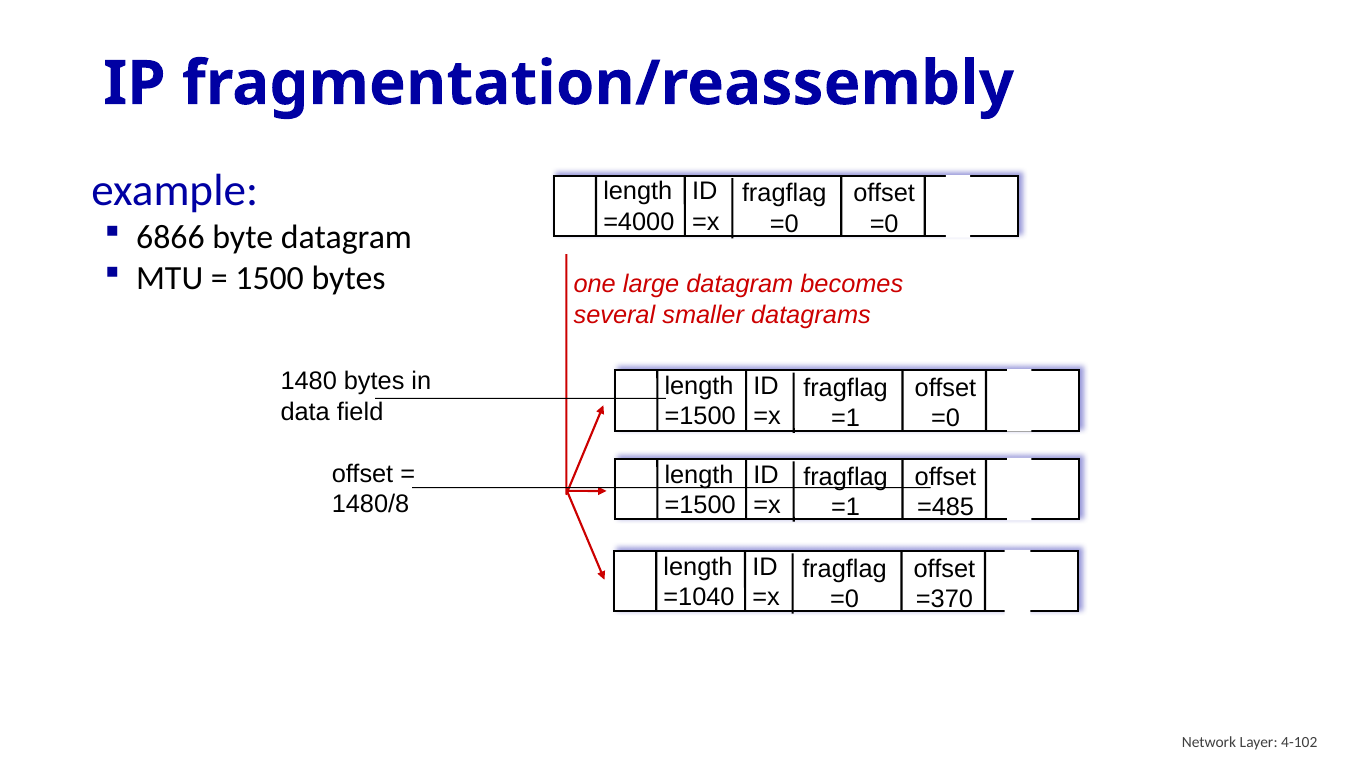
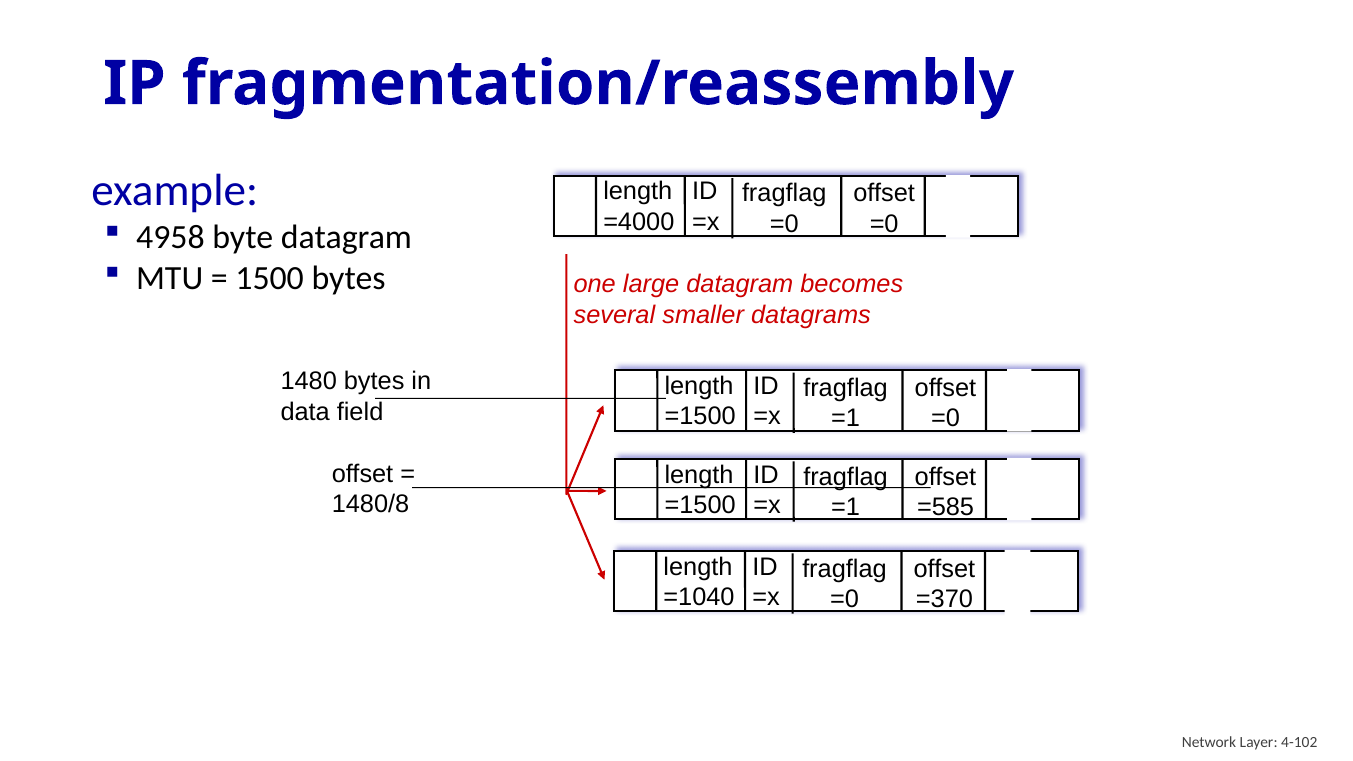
6866: 6866 -> 4958 (170, 238)
=485: =485 -> =585 (946, 507)
